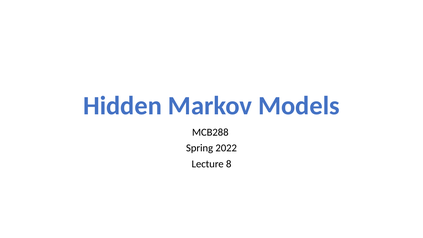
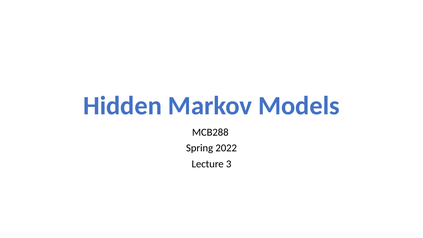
8: 8 -> 3 (229, 164)
